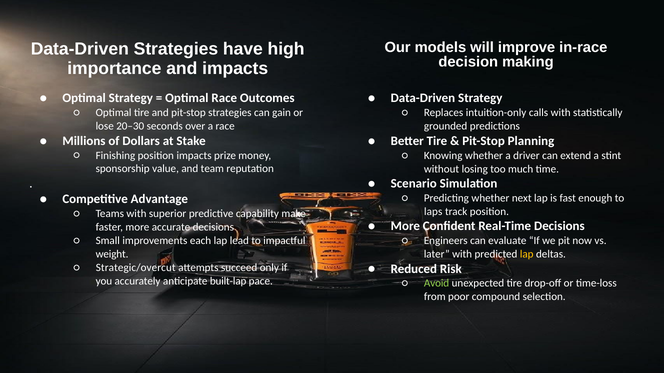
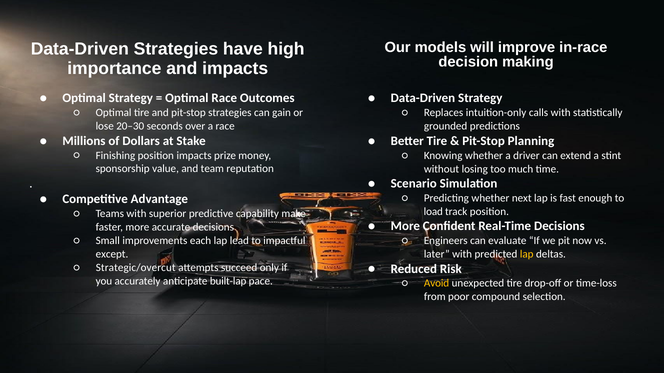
laps: laps -> load (433, 212)
weight: weight -> except (112, 254)
Avoid colour: light green -> yellow (437, 284)
